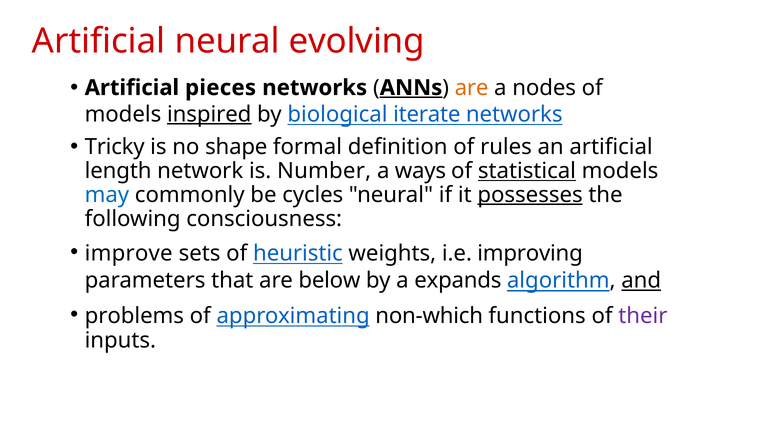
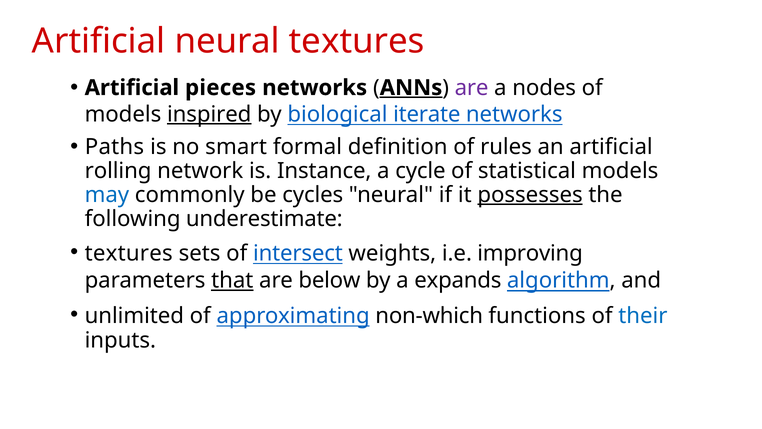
neural evolving: evolving -> textures (357, 41)
are colour: orange -> purple (472, 88)
Tricky: Tricky -> Paths (114, 147)
shape: shape -> smart (236, 147)
length: length -> rolling (118, 171)
Number: Number -> Instance (324, 171)
ways: ways -> cycle (420, 171)
statistical underline: present -> none (527, 171)
consciousness: consciousness -> underestimate (264, 219)
improve: improve -> textures (129, 253)
heuristic: heuristic -> intersect (298, 253)
that underline: none -> present (232, 280)
and underline: present -> none (641, 280)
problems: problems -> unlimited (134, 315)
their colour: purple -> blue (643, 315)
